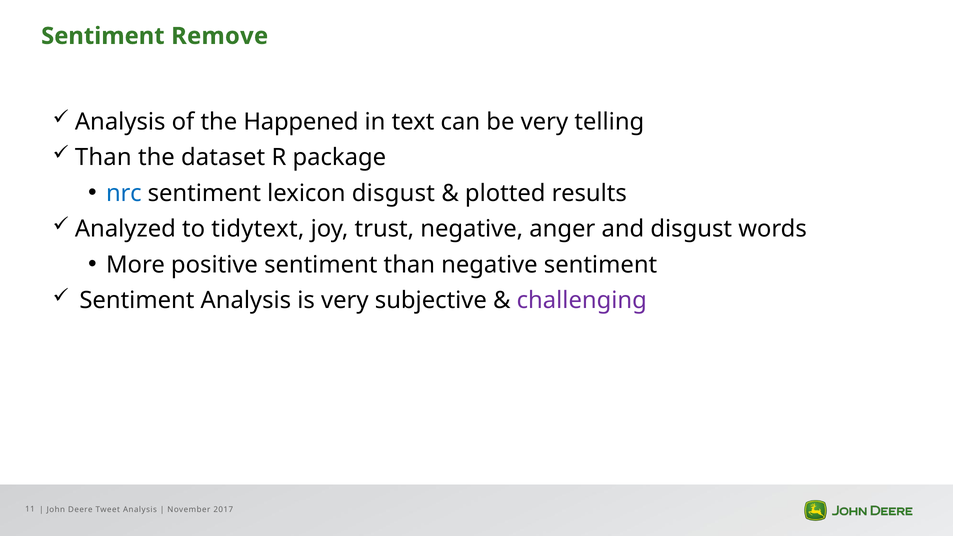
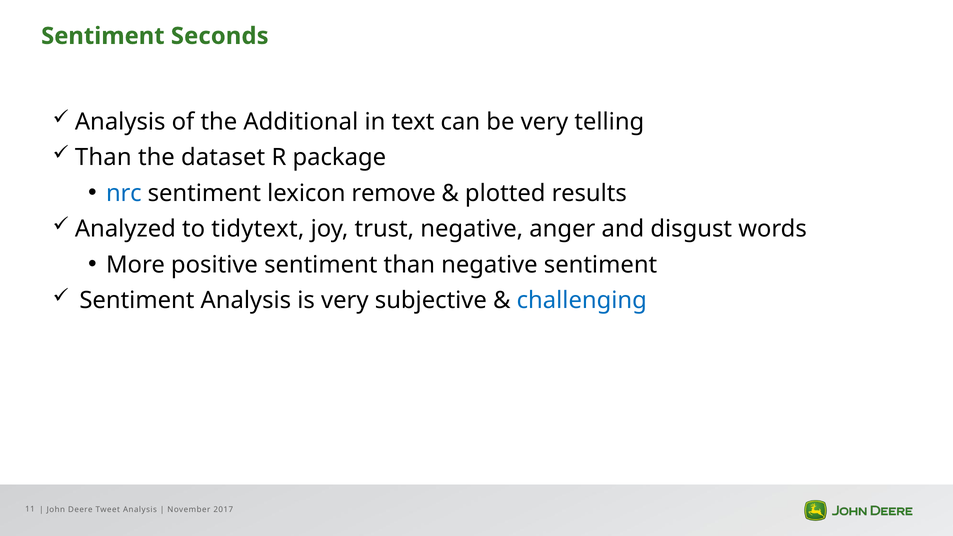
Remove: Remove -> Seconds (220, 36)
Happened: Happened -> Additional (301, 122)
lexicon disgust: disgust -> remove (394, 193)
challenging colour: purple -> blue (582, 301)
